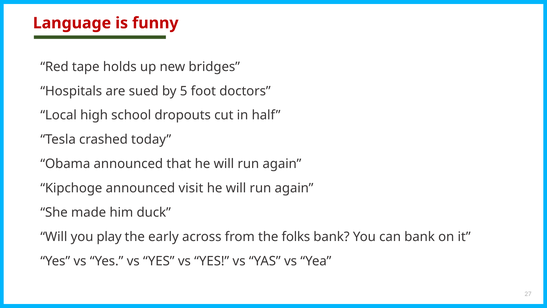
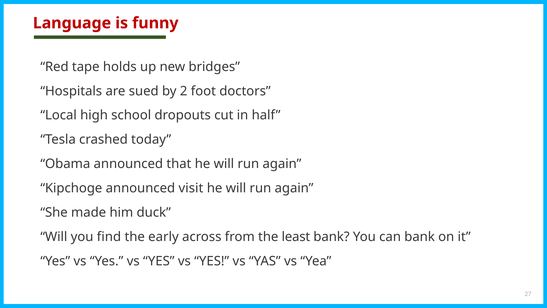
5: 5 -> 2 (184, 91)
play: play -> find (109, 237)
folks: folks -> least (296, 237)
